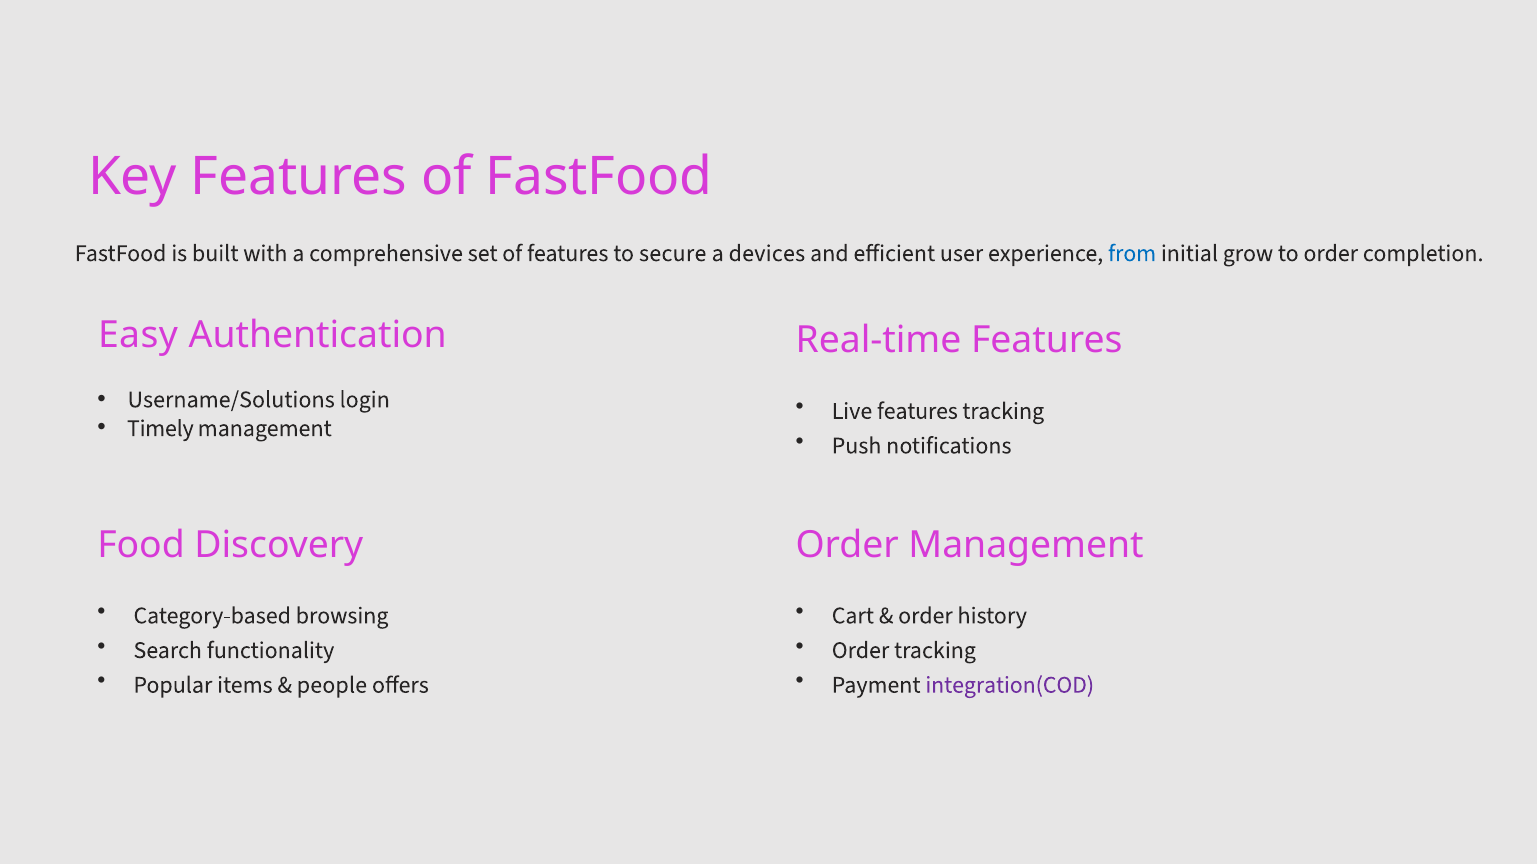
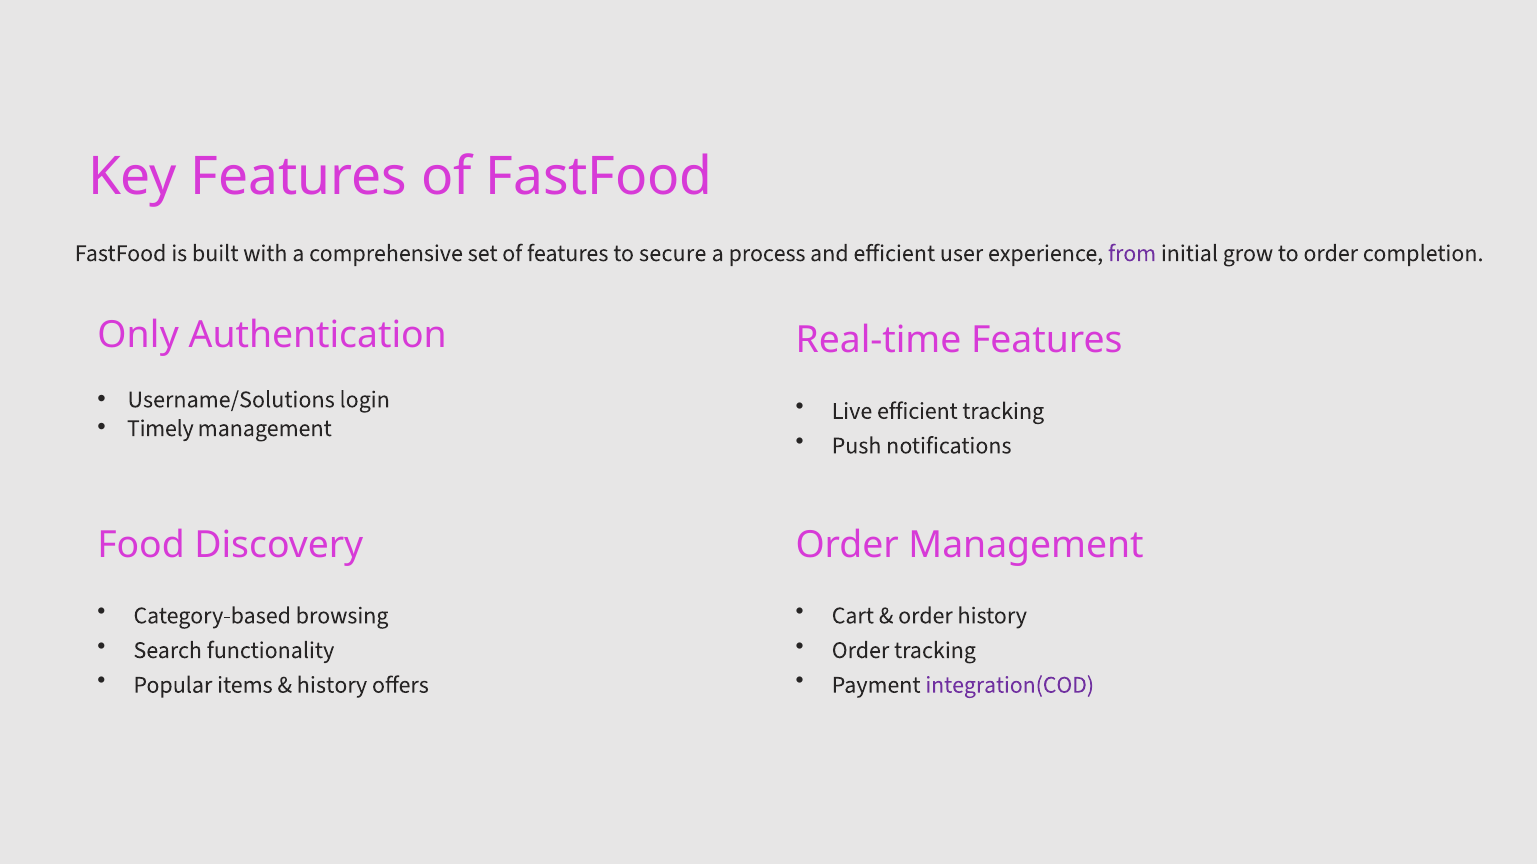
devices: devices -> process (767, 253)
from colour: blue -> purple (1132, 253)
Easy: Easy -> Only (138, 335)
Live features: features -> efficient (917, 411)
people: people -> history (332, 685)
